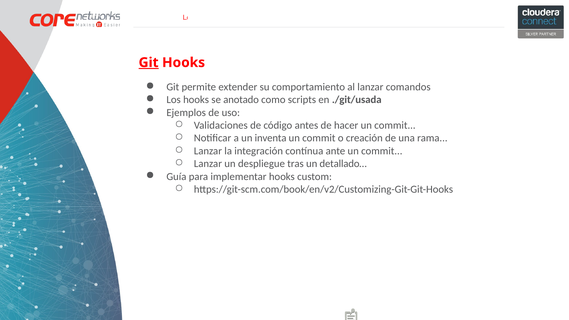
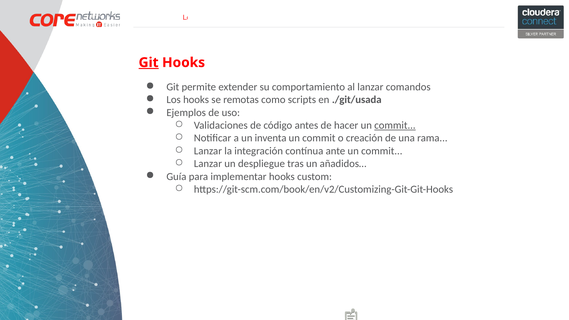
anotado: anotado -> remotas (241, 100)
commit underline: none -> present (395, 125)
detallado…: detallado… -> añadidos… (343, 164)
